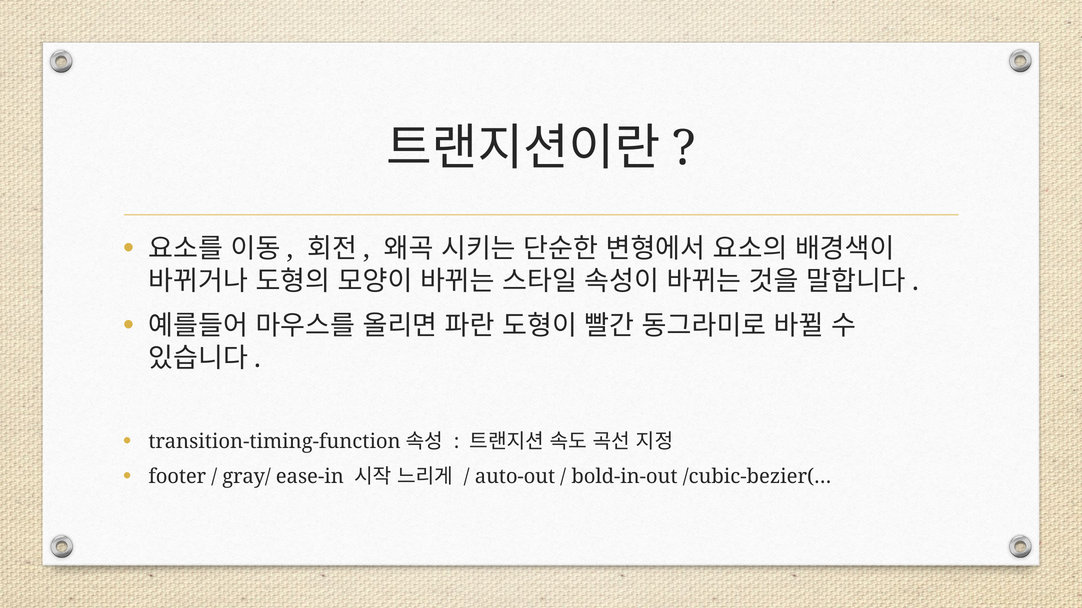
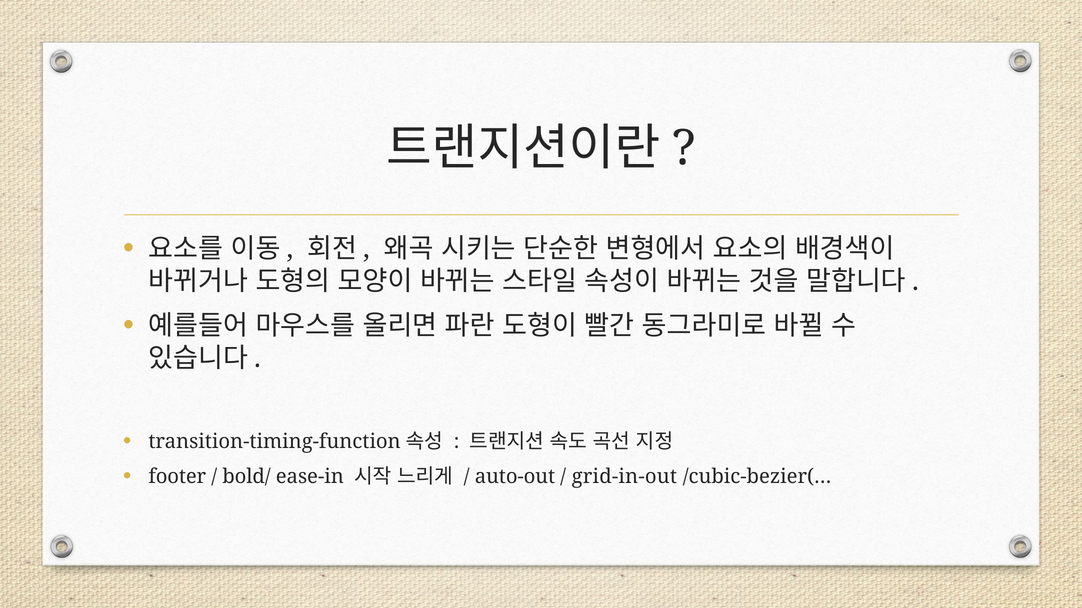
gray/: gray/ -> bold/ (246, 477)
bold-in-out: bold-in-out -> grid-in-out (624, 477)
